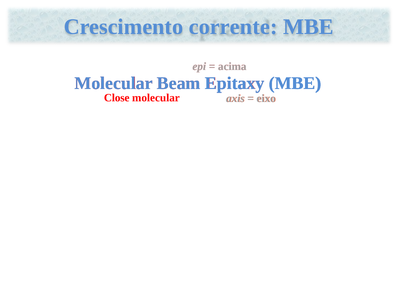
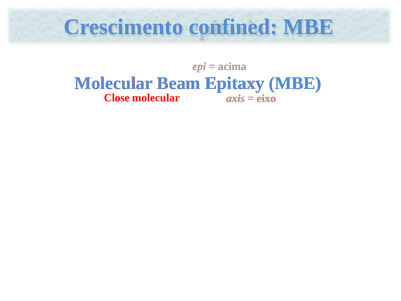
corrente: corrente -> confined (233, 27)
